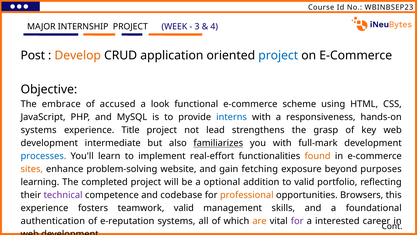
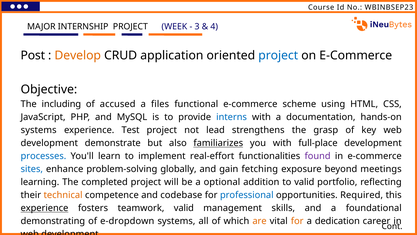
embrace: embrace -> including (61, 104)
look: look -> files (160, 104)
responsiveness: responsiveness -> documentation (321, 117)
Title: Title -> Test (131, 130)
intermediate: intermediate -> demonstrate (113, 143)
full-mark: full-mark -> full-place (318, 143)
found colour: orange -> purple (318, 156)
sites colour: orange -> blue (32, 169)
website: website -> globally (178, 169)
purposes: purposes -> meetings (381, 169)
technical colour: purple -> orange (63, 195)
professional colour: orange -> blue (247, 195)
Browsers: Browsers -> Required (362, 195)
experience underline: none -> present (44, 208)
authentication: authentication -> demonstrating (53, 221)
e-reputation: e-reputation -> e-dropdown (127, 221)
for colour: purple -> orange (297, 221)
interested: interested -> dedication (337, 221)
